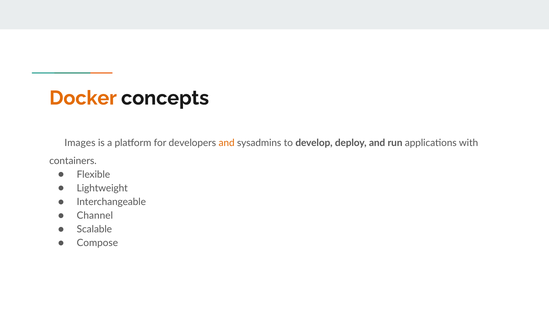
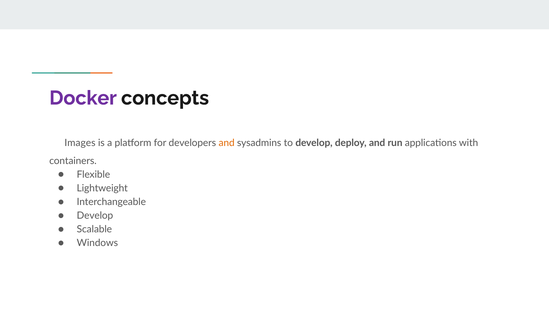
Docker colour: orange -> purple (83, 98)
Channel: Channel -> Develop (95, 215)
Compose: Compose -> Windows (97, 243)
